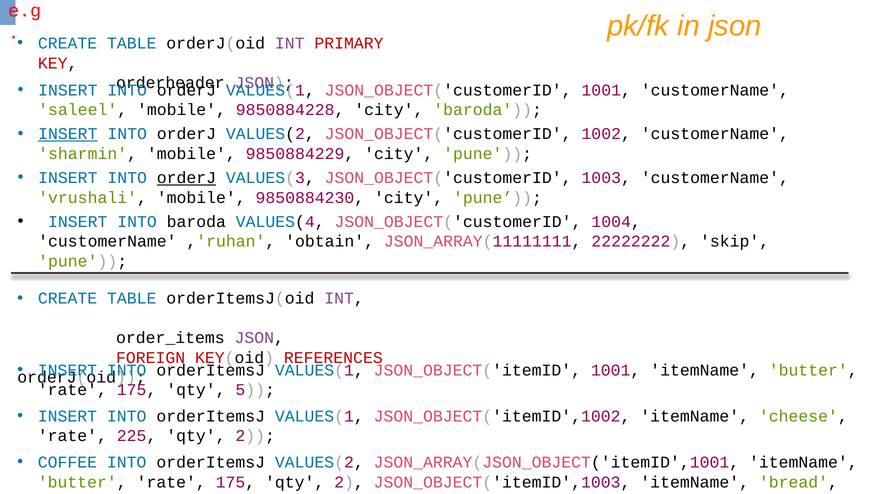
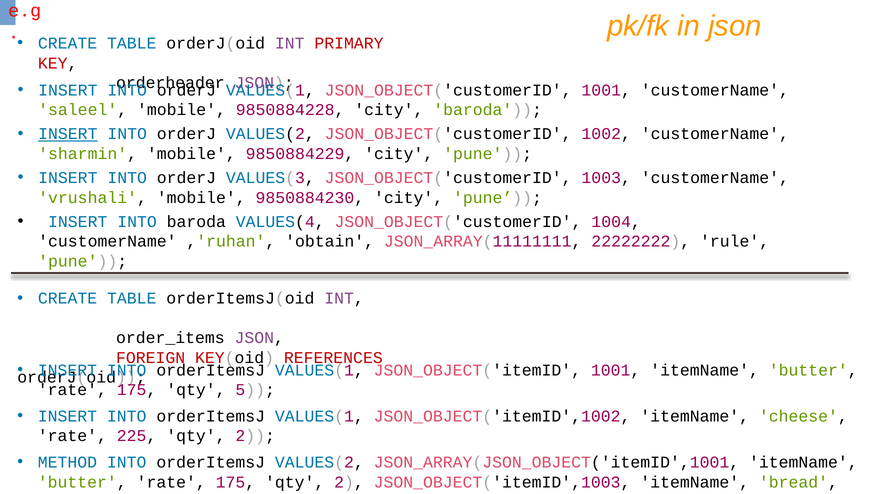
orderJ underline: present -> none (186, 178)
skip: skip -> rule (735, 242)
COFFEE: COFFEE -> METHOD (67, 462)
